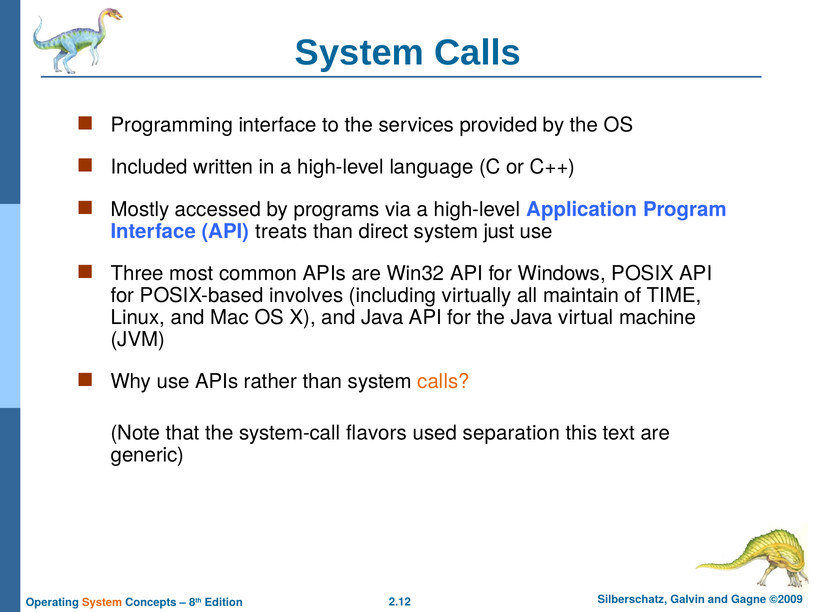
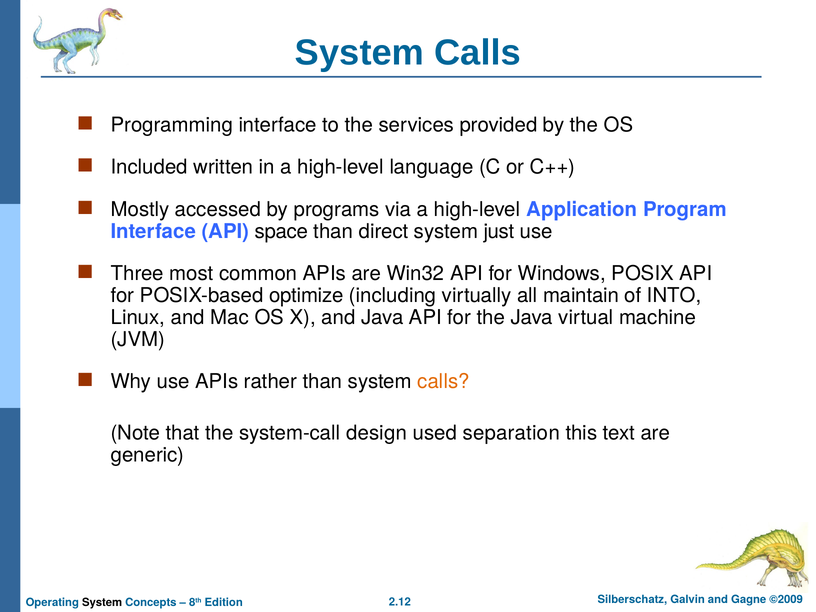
treats: treats -> space (282, 231)
involves: involves -> optimize (306, 295)
TIME: TIME -> INTO (674, 295)
flavors: flavors -> design (377, 433)
System colour: orange -> black (102, 602)
